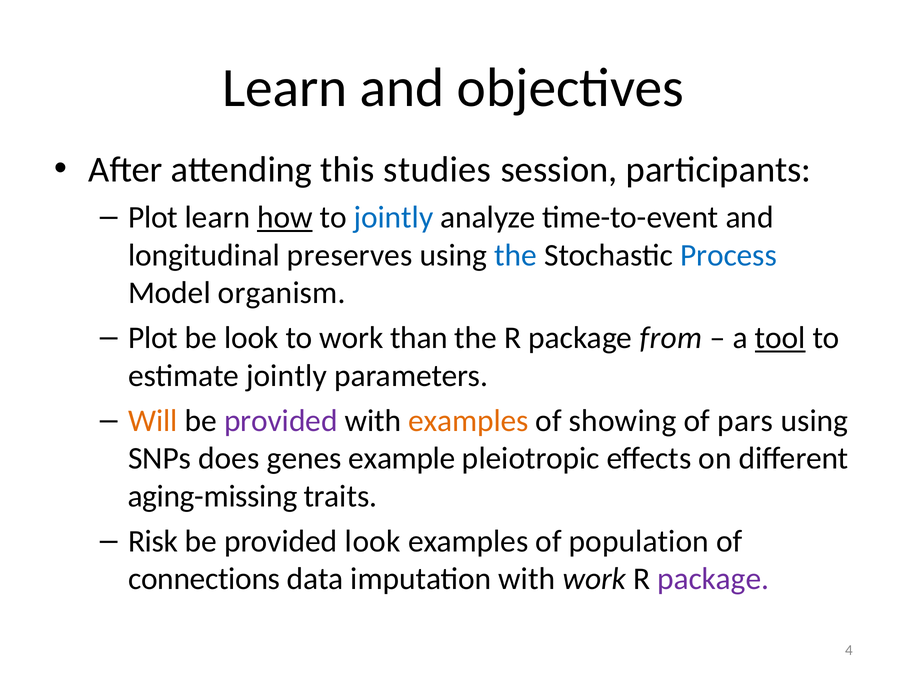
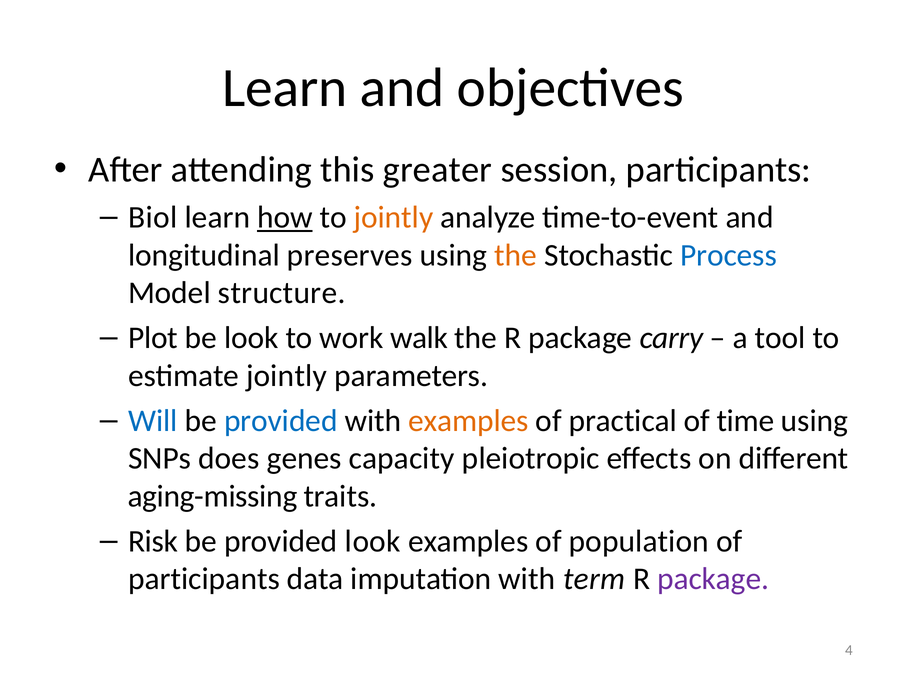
studies: studies -> greater (437, 170)
Plot: Plot -> Biol (153, 217)
jointly colour: blue -> orange (393, 217)
the colour: blue -> orange (516, 255)
organism: organism -> structure (282, 293)
than: than -> walk (419, 338)
from: from -> carry (671, 338)
tool underline: present -> none (780, 338)
Will colour: orange -> blue (153, 420)
provided colour: purple -> blue (281, 420)
showing: showing -> practical (623, 420)
pars: pars -> time (746, 420)
example: example -> capacity (402, 458)
connections: connections -> participants (204, 578)
with work: work -> term (594, 578)
